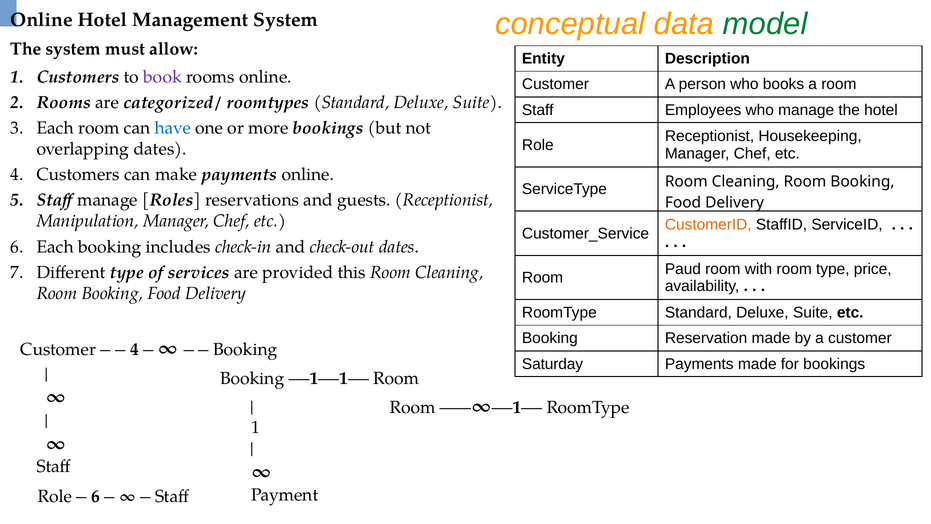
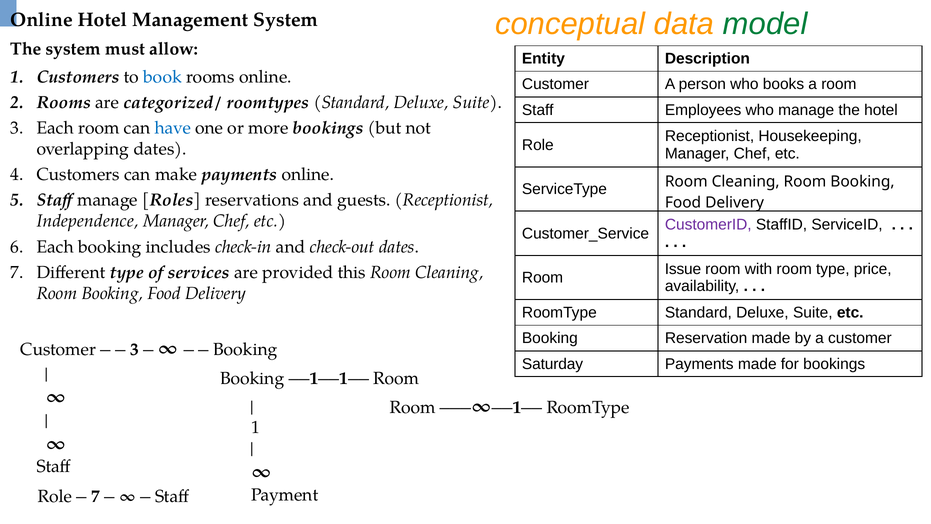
book colour: purple -> blue (163, 77)
Manipulation: Manipulation -> Independence (88, 221)
CustomerID colour: orange -> purple (708, 225)
Paud: Paud -> Issue (683, 269)
4: 4 -> 3 (134, 350)
6: 6 -> 7 (96, 496)
